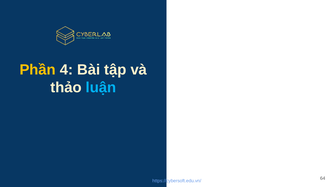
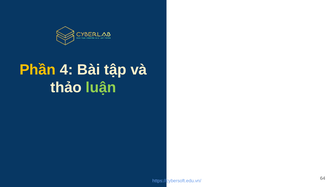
luận colour: light blue -> light green (101, 88)
